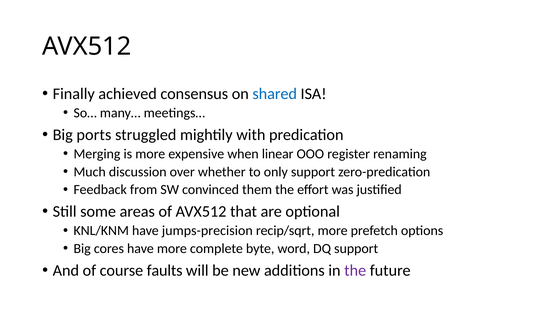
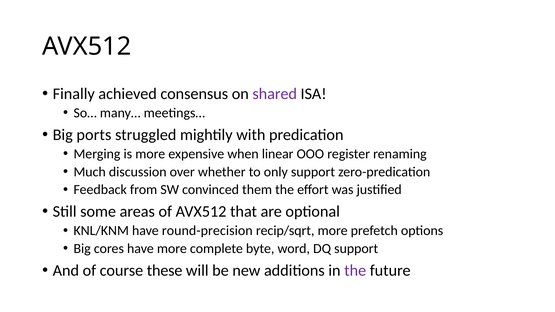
shared colour: blue -> purple (275, 94)
jumps-precision: jumps-precision -> round-precision (207, 231)
faults: faults -> these (165, 271)
